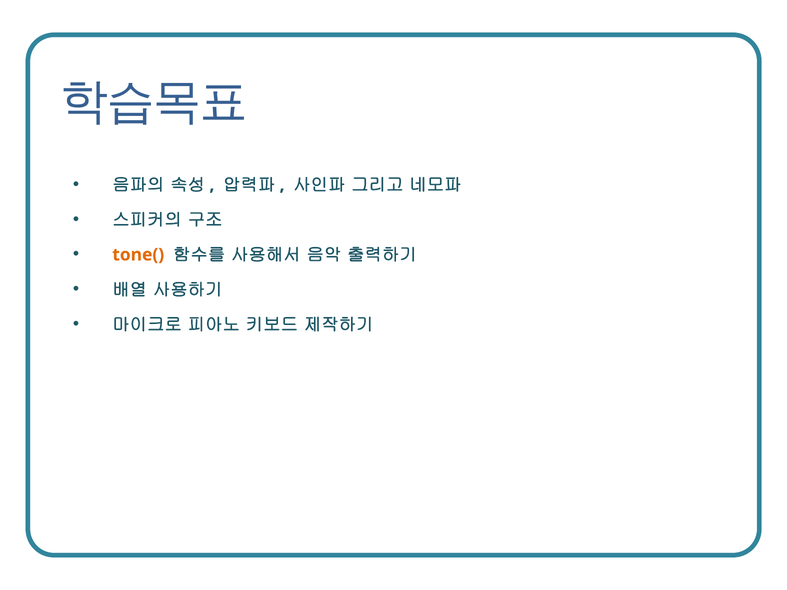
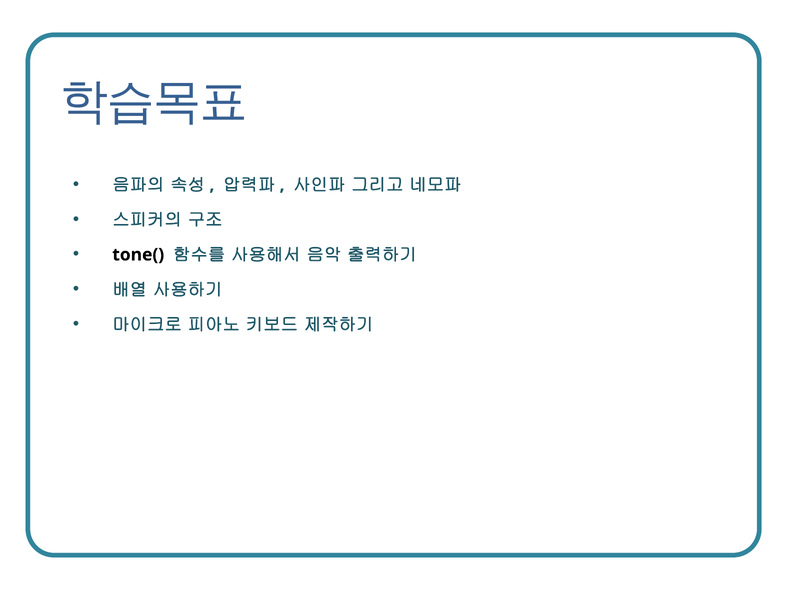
tone( colour: orange -> black (138, 255)
